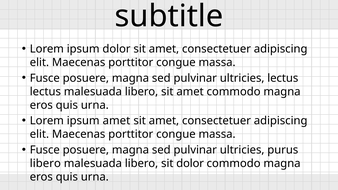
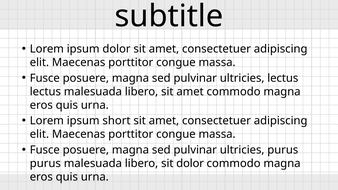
ipsum amet: amet -> short (116, 121)
libero: libero -> purus (45, 164)
